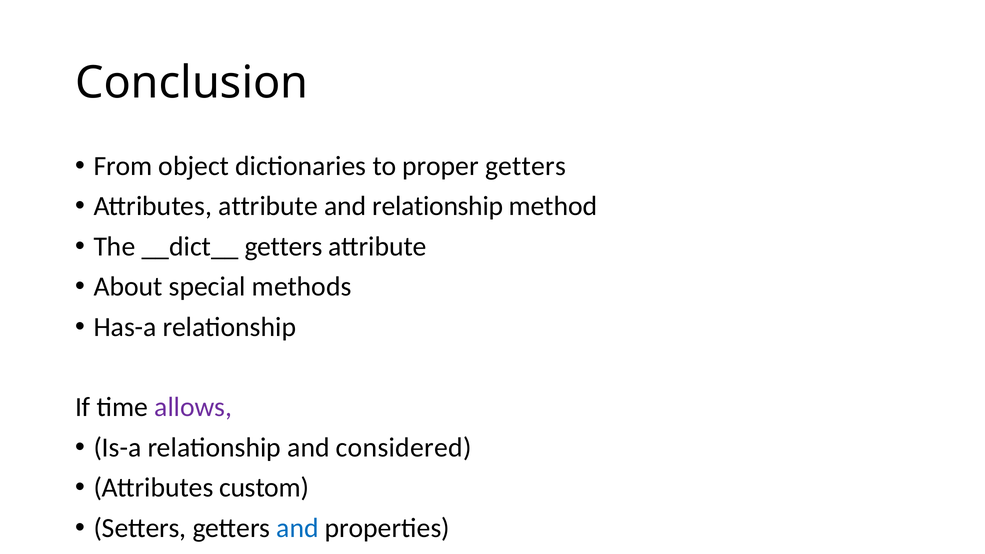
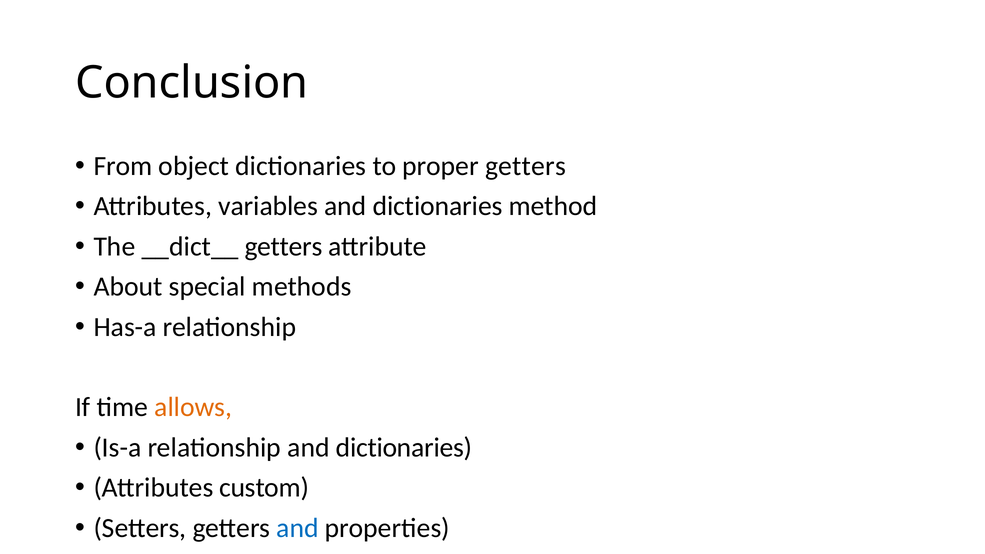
Attributes attribute: attribute -> variables (268, 206)
relationship: relationship -> dictionaries (438, 206)
allows colour: purple -> orange (193, 407)
relationship and considered: considered -> dictionaries (404, 448)
